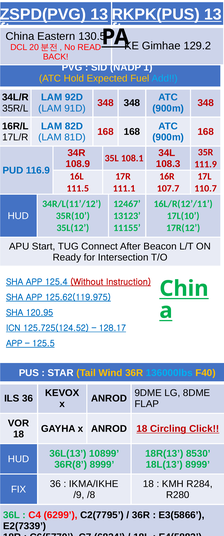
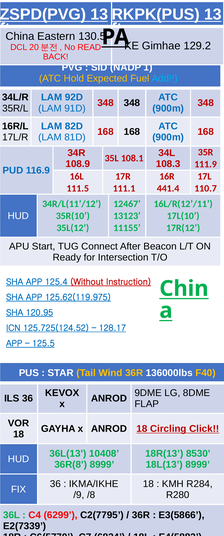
107.7: 107.7 -> 441.4 (168, 188)
136000lbs colour: light blue -> white (169, 373)
10899: 10899 -> 10408 (104, 454)
